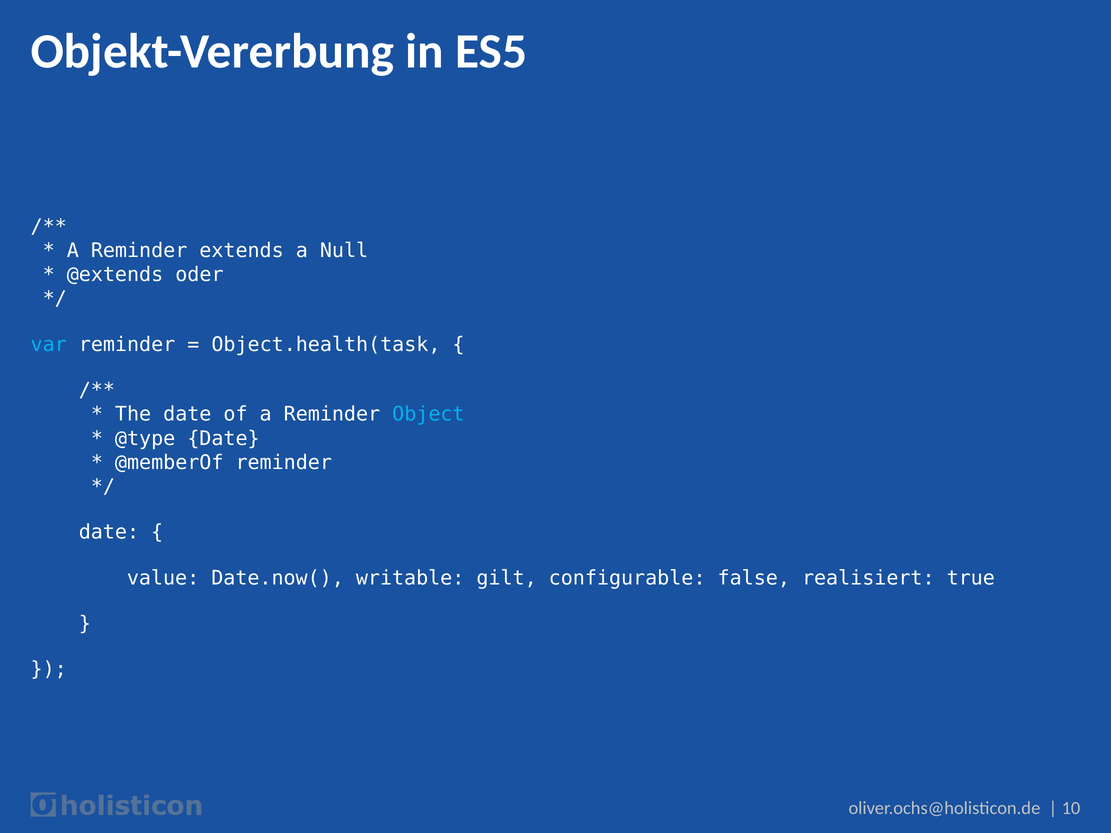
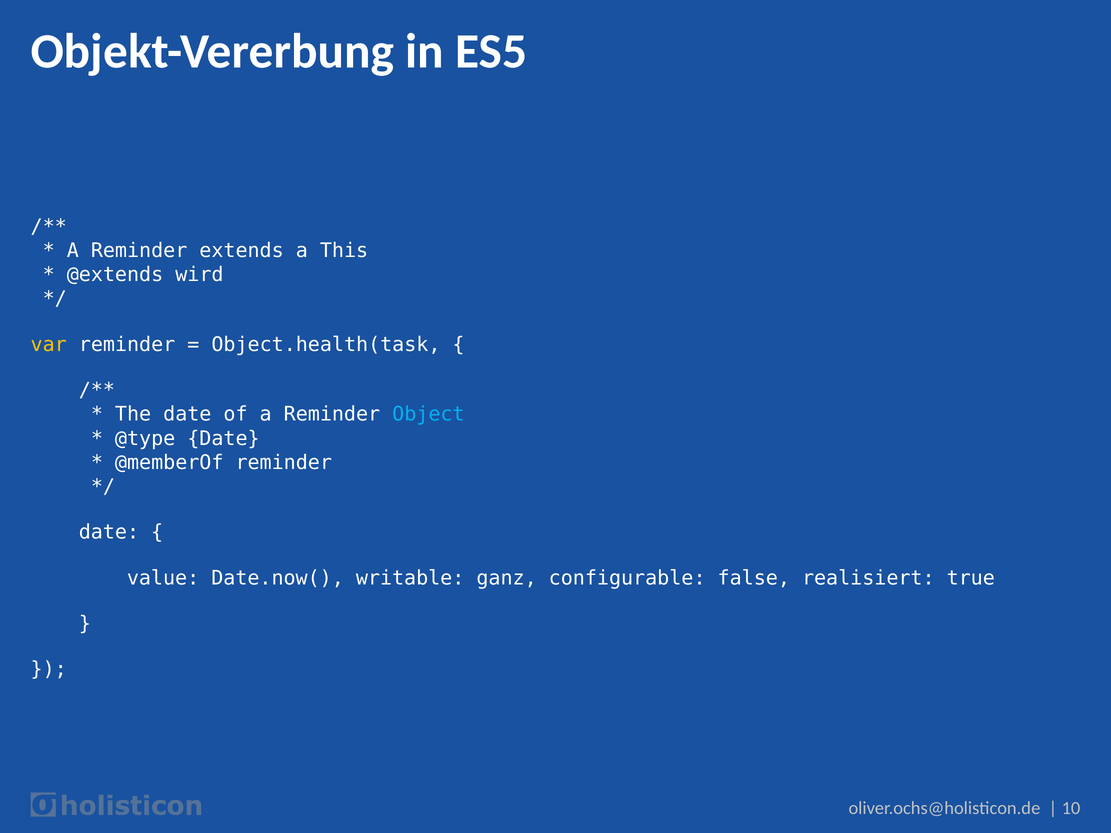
Null: Null -> This (344, 251)
oder: oder -> wird (199, 275)
var colour: light blue -> yellow (49, 345)
gilt: gilt -> ganz (507, 578)
